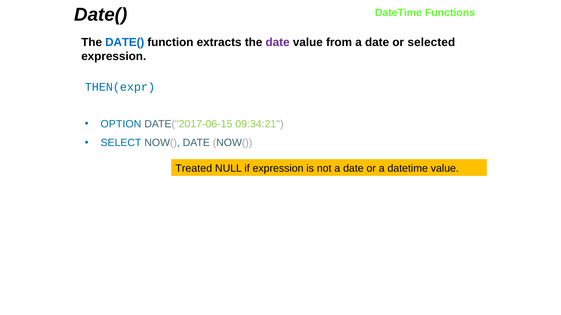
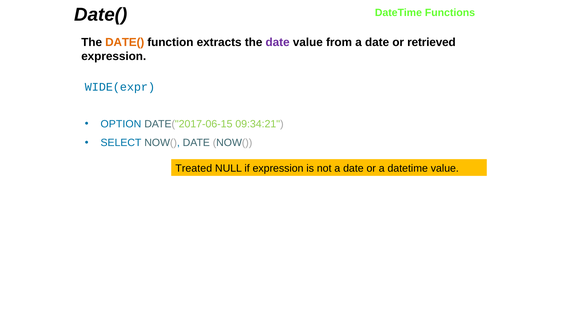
DATE( colour: blue -> orange (125, 42)
selected: selected -> retrieved (431, 42)
THEN(expr: THEN(expr -> WIDE(expr (120, 87)
